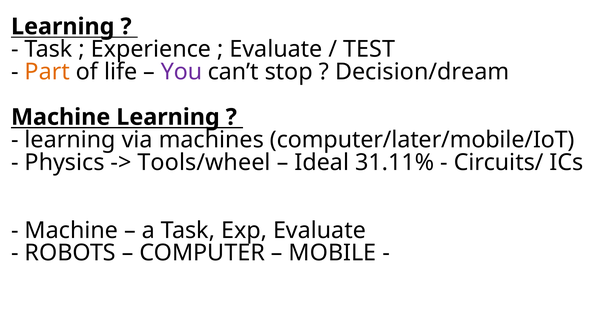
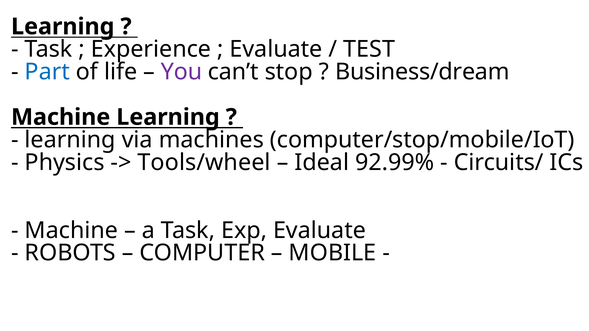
Part colour: orange -> blue (47, 72)
Decision/dream: Decision/dream -> Business/dream (422, 72)
computer/later/mobile/IoT: computer/later/mobile/IoT -> computer/stop/mobile/IoT (422, 140)
31.11%: 31.11% -> 92.99% (395, 163)
